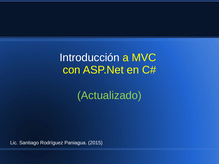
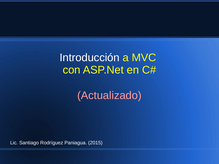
Actualizado colour: light green -> pink (109, 96)
